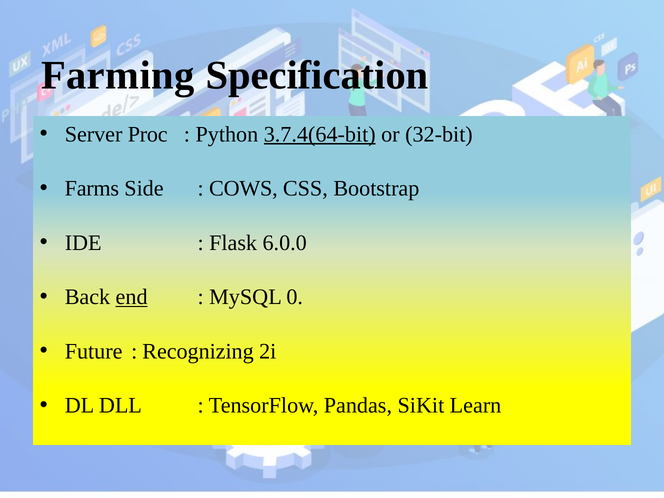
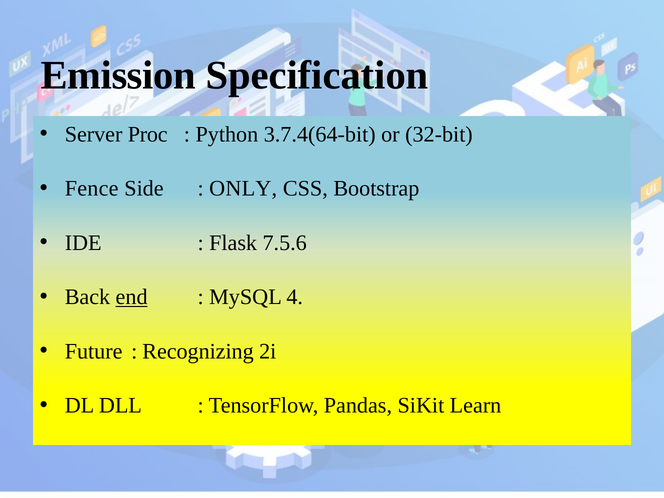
Farming: Farming -> Emission (118, 75)
3.7.4(64-bit underline: present -> none (320, 134)
Farms: Farms -> Fence (92, 189)
COWS: COWS -> ONLY (243, 189)
6.0.0: 6.0.0 -> 7.5.6 (285, 243)
0: 0 -> 4 (295, 297)
